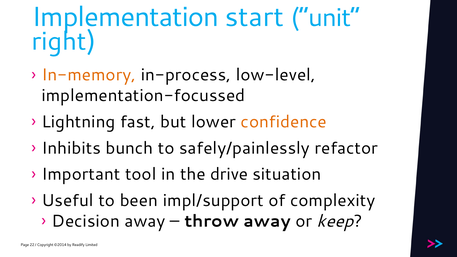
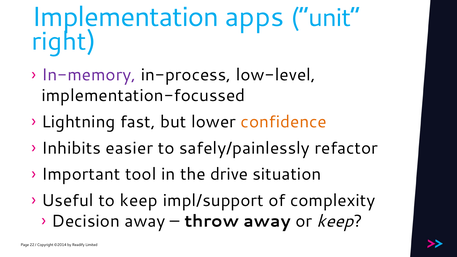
start: start -> apps (254, 17)
In-memory colour: orange -> purple (89, 75)
bunch: bunch -> easier (129, 148)
to been: been -> keep (139, 201)
